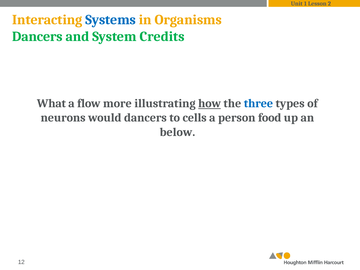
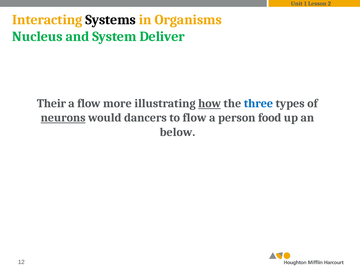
Systems colour: blue -> black (111, 20)
Dancers: Dancers -> Nucleus (37, 37)
Credits: Credits -> Deliver (162, 37)
What: What -> Their (51, 103)
neurons underline: none -> present (63, 118)
to cells: cells -> flow (195, 118)
